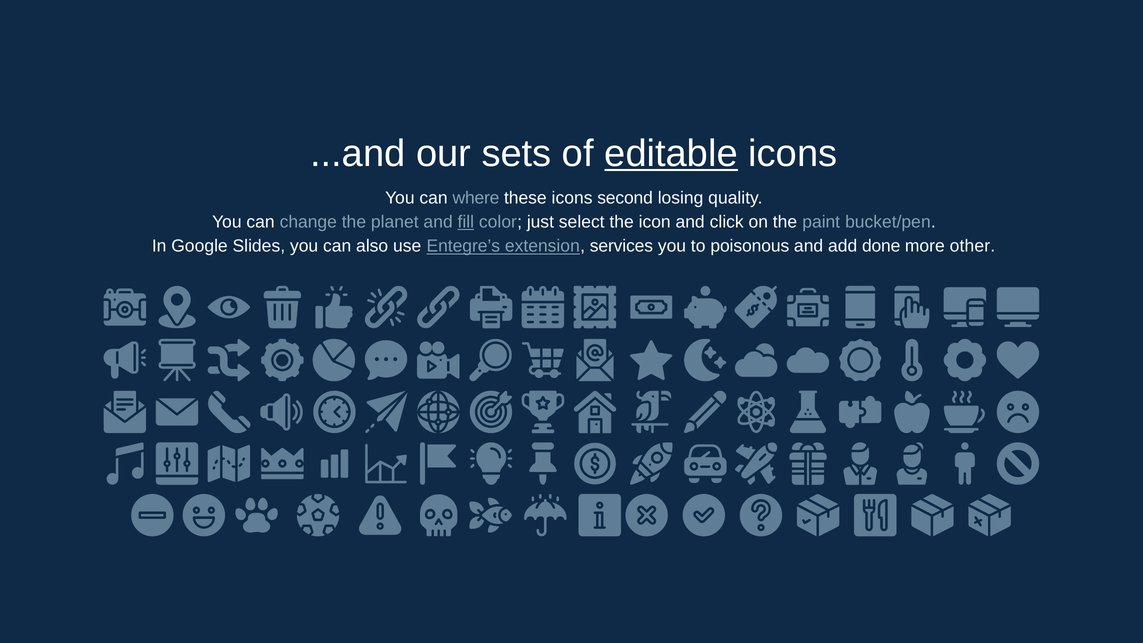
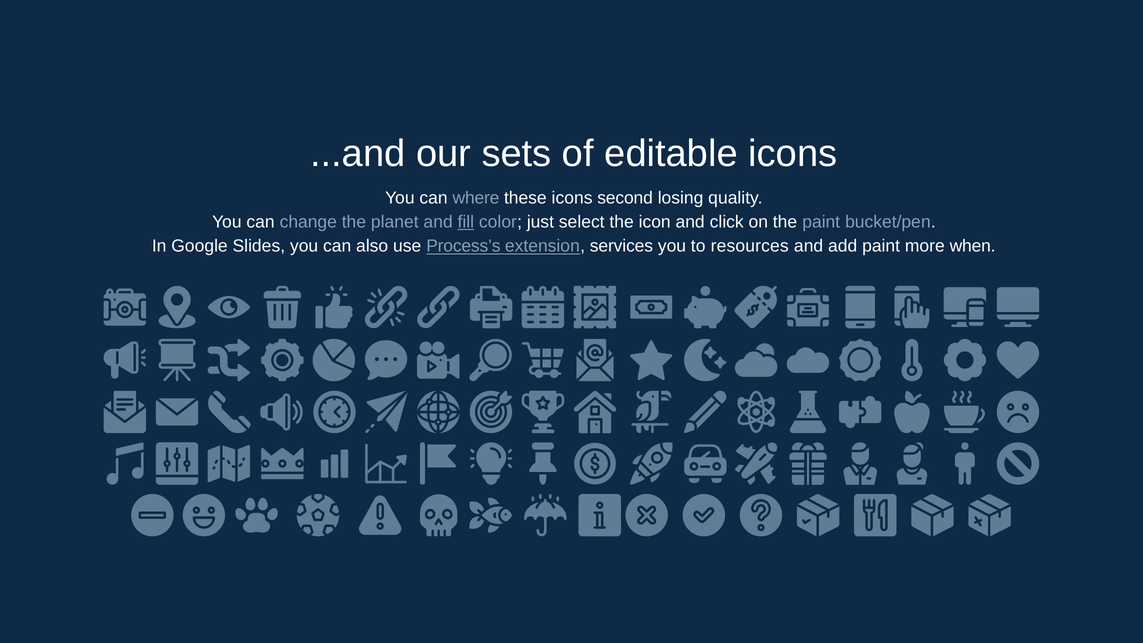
editable underline: present -> none (671, 154)
Entegre’s: Entegre’s -> Process’s (463, 246)
poisonous: poisonous -> resources (750, 246)
add done: done -> paint (881, 246)
other: other -> when (973, 246)
